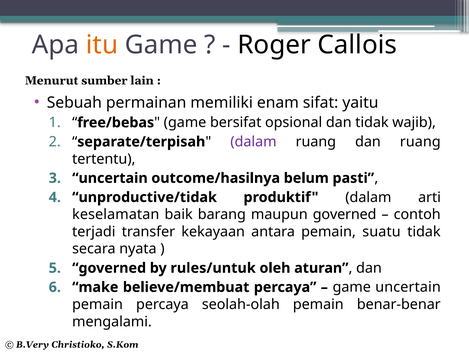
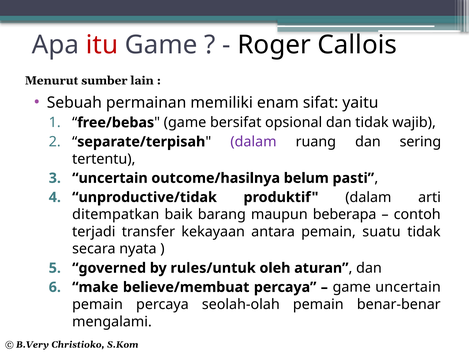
itu colour: orange -> red (102, 45)
dan ruang: ruang -> sering (420, 142)
keselamatan: keselamatan -> ditempatkan (116, 214)
maupun governed: governed -> beberapa (345, 214)
